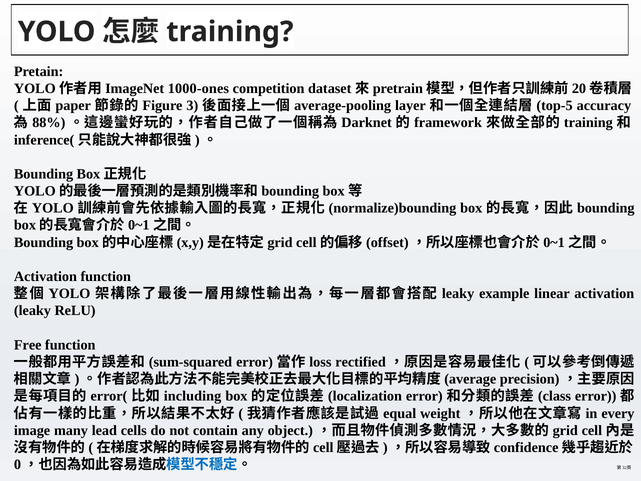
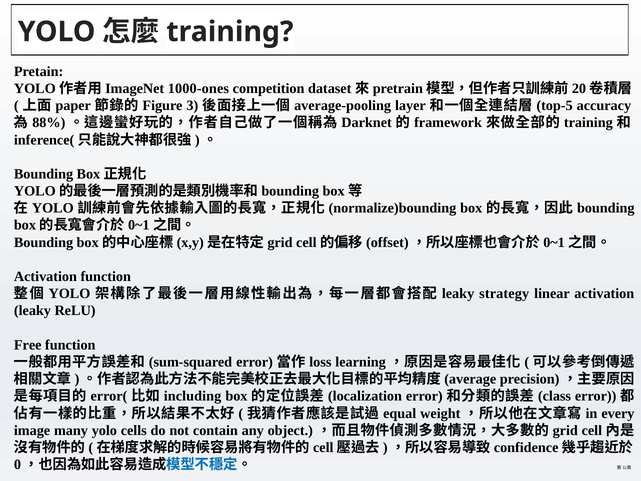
example: example -> strategy (504, 293)
rectified: rectified -> learning (361, 362)
many lead: lead -> yolo (104, 430)
